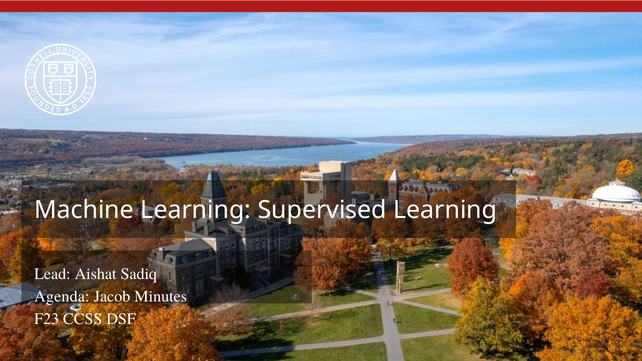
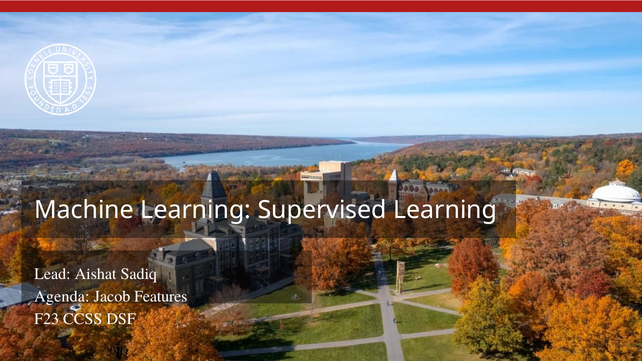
Minutes: Minutes -> Features (161, 297)
